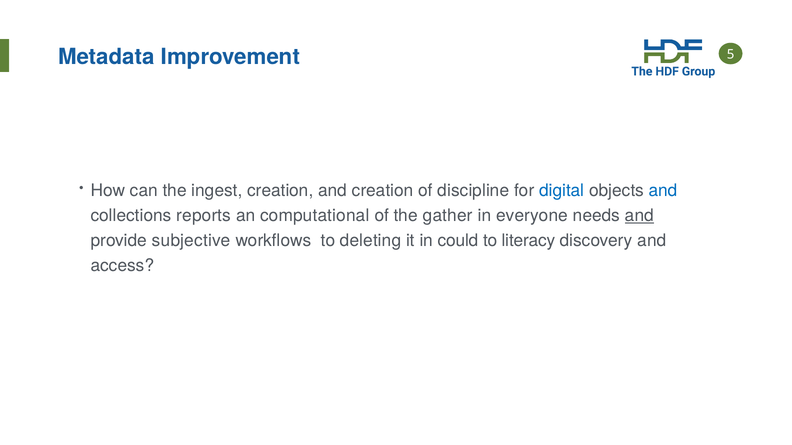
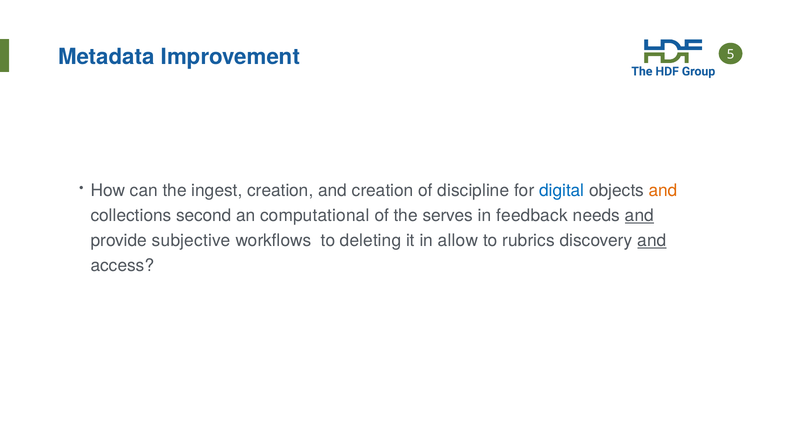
and colour: blue -> orange (663, 191)
reports: reports -> second (204, 216)
gather: gather -> serves (448, 216)
everyone: everyone -> feedback (532, 216)
could: could -> allow (458, 241)
literacy: literacy -> rubrics (528, 241)
and underline: none -> present (652, 241)
